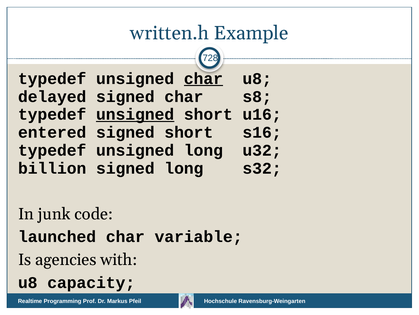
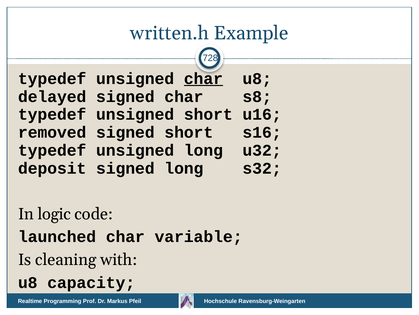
unsigned underline: present -> none (135, 114)
entered: entered -> removed (52, 132)
billion: billion -> deposit (52, 168)
junk: junk -> logic (54, 214)
agencies: agencies -> cleaning (66, 259)
